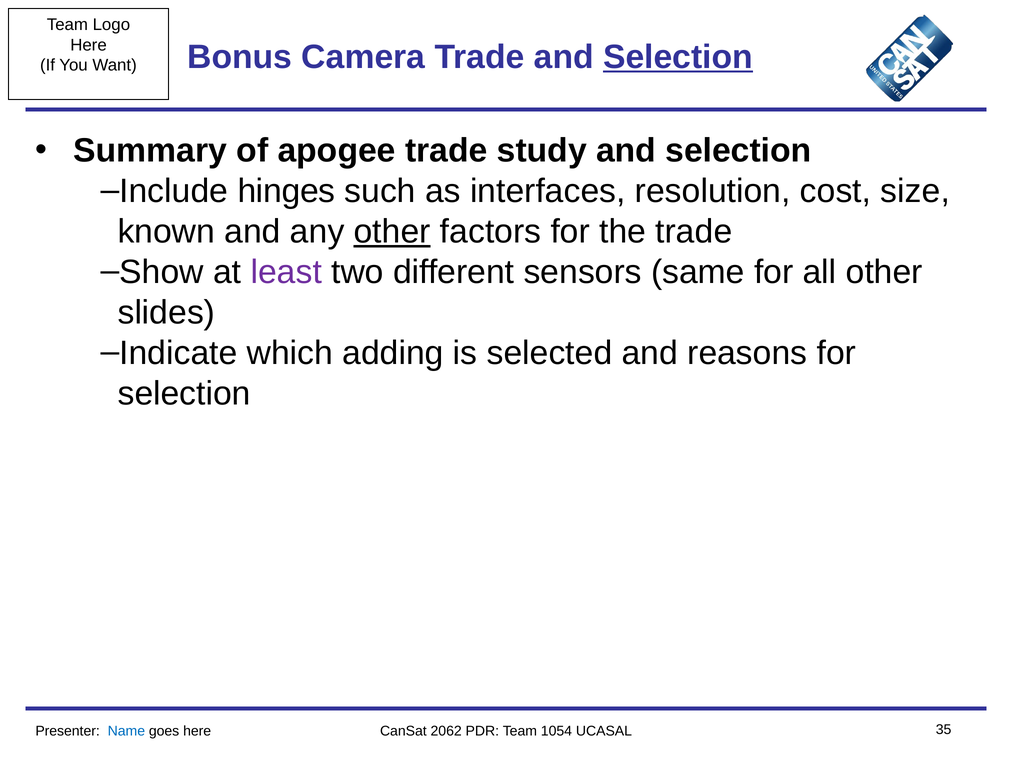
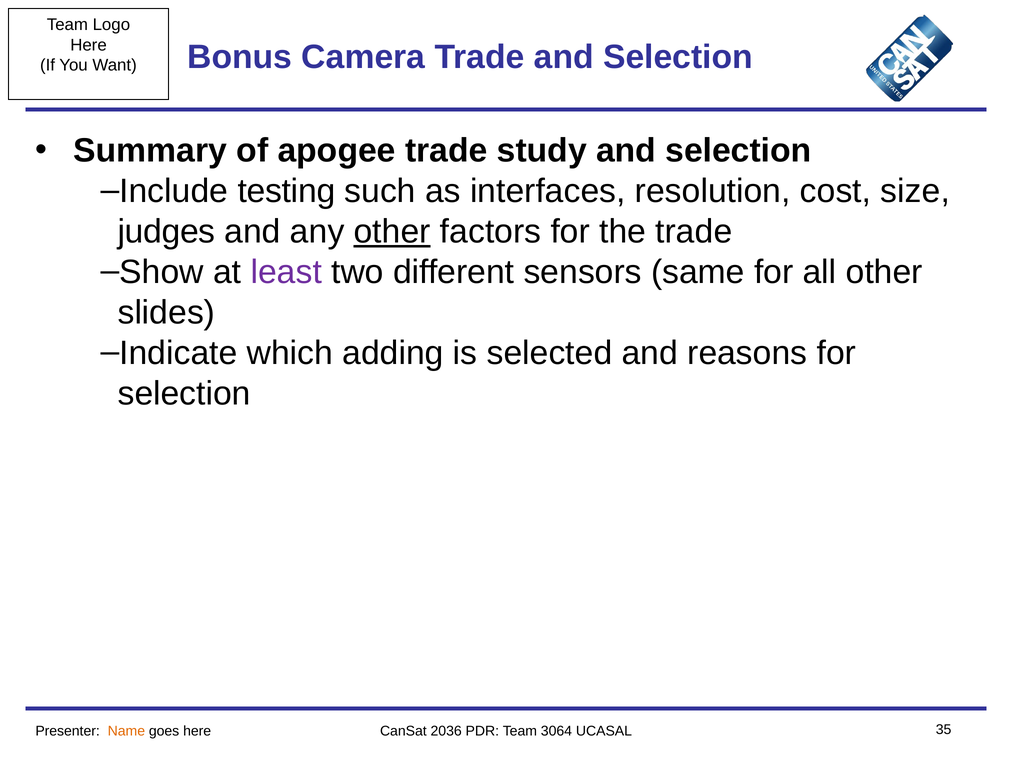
Selection underline: present -> none (678, 57)
hinges: hinges -> testing (286, 191)
known: known -> judges (167, 232)
Name colour: blue -> orange (126, 731)
2062: 2062 -> 2036 (446, 731)
1054: 1054 -> 3064 (556, 731)
